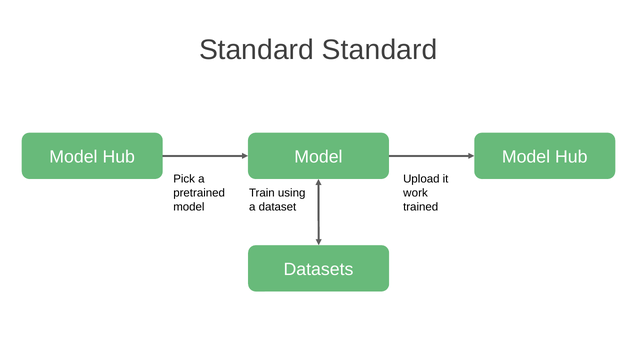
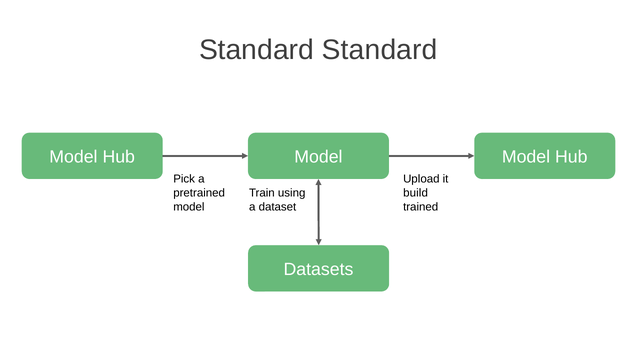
work: work -> build (416, 193)
